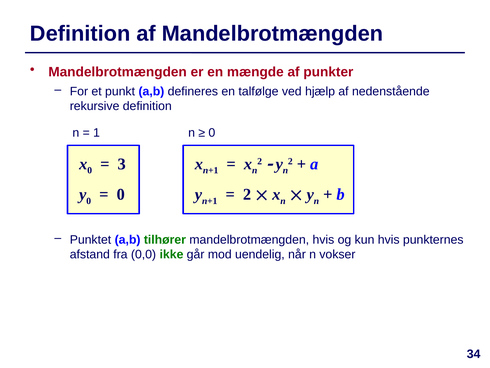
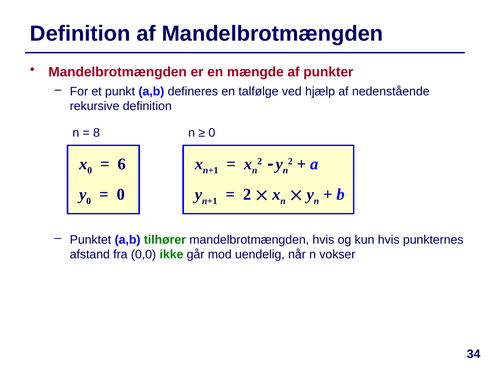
1: 1 -> 8 (97, 133)
3: 3 -> 6 (122, 164)
